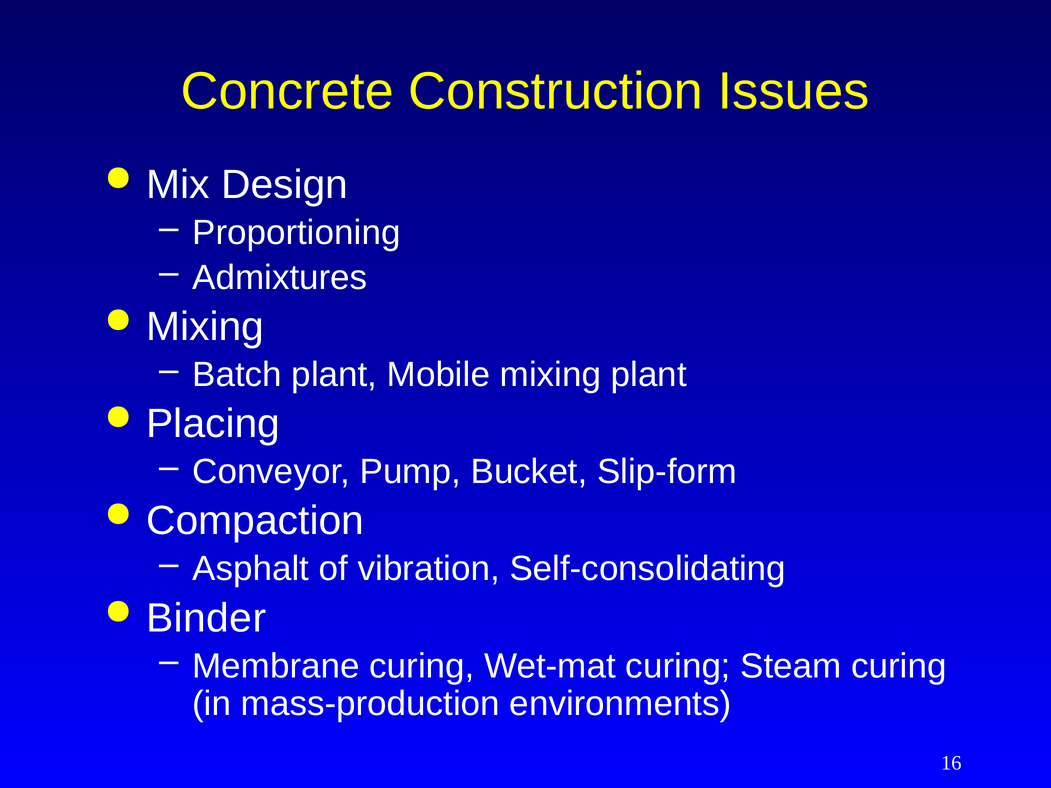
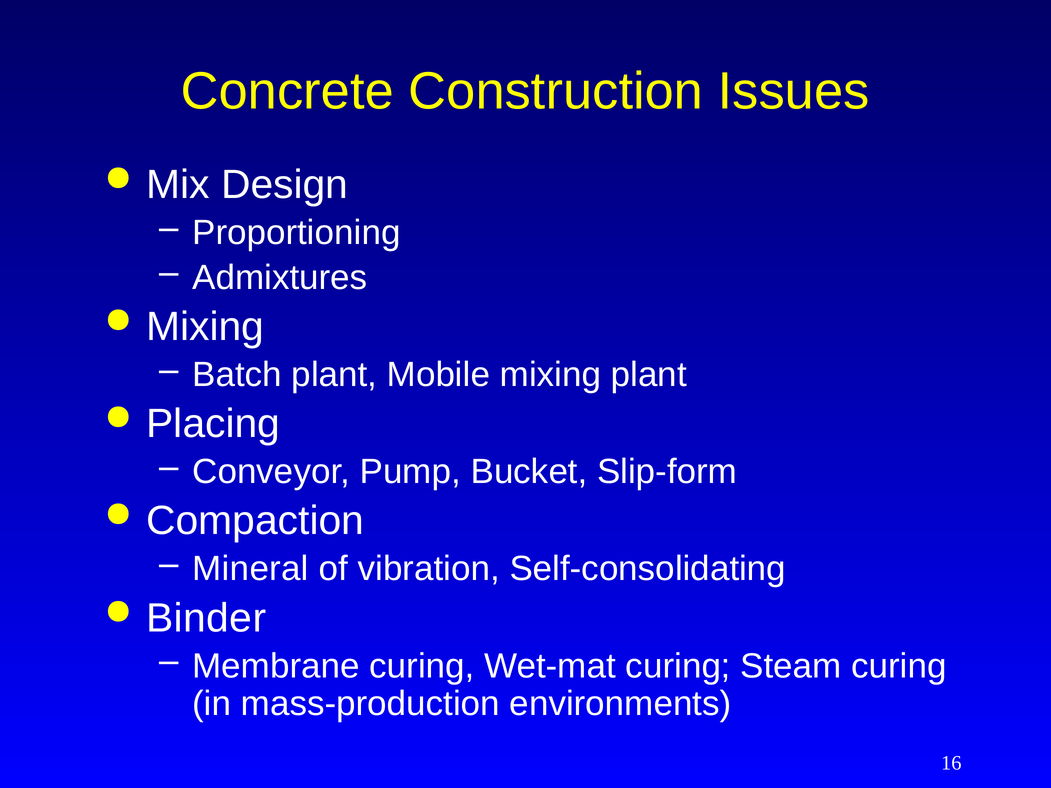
Asphalt: Asphalt -> Mineral (251, 569)
